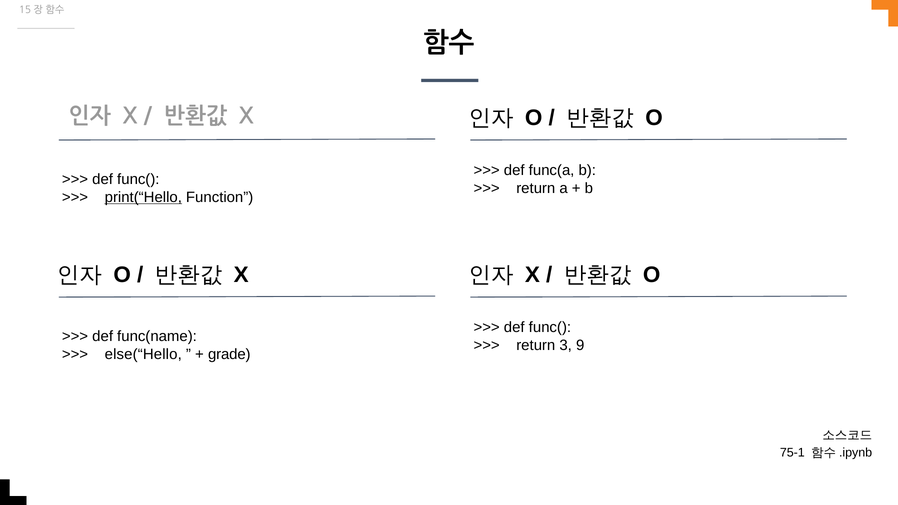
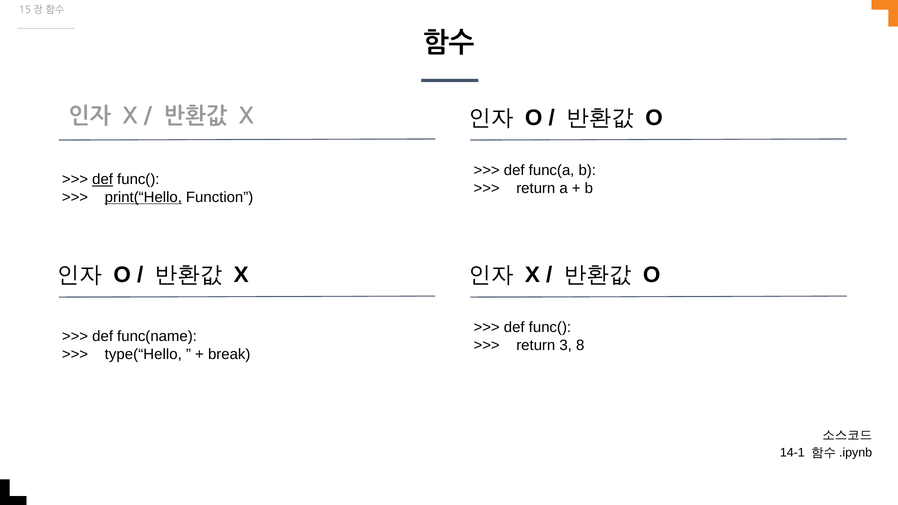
def underline: none -> present (103, 179)
9: 9 -> 8 (580, 346)
else(“Hello: else(“Hello -> type(“Hello (143, 355)
grade: grade -> break (229, 355)
75-1: 75-1 -> 14-1 (792, 453)
